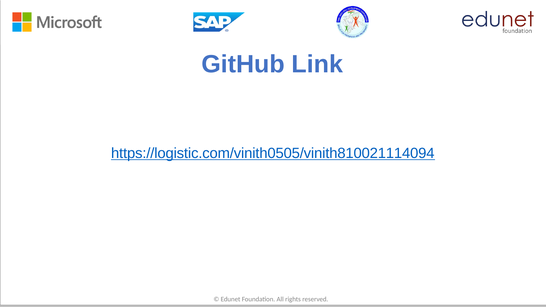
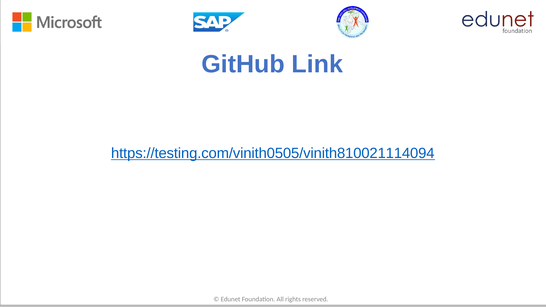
https://logistic.com/vinith0505/vinith810021114094: https://logistic.com/vinith0505/vinith810021114094 -> https://testing.com/vinith0505/vinith810021114094 (273, 153)
